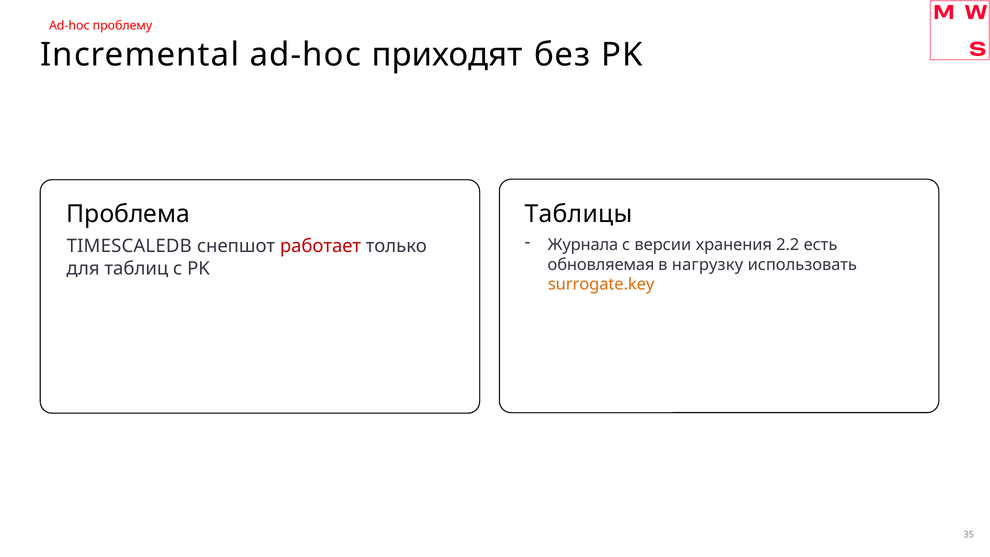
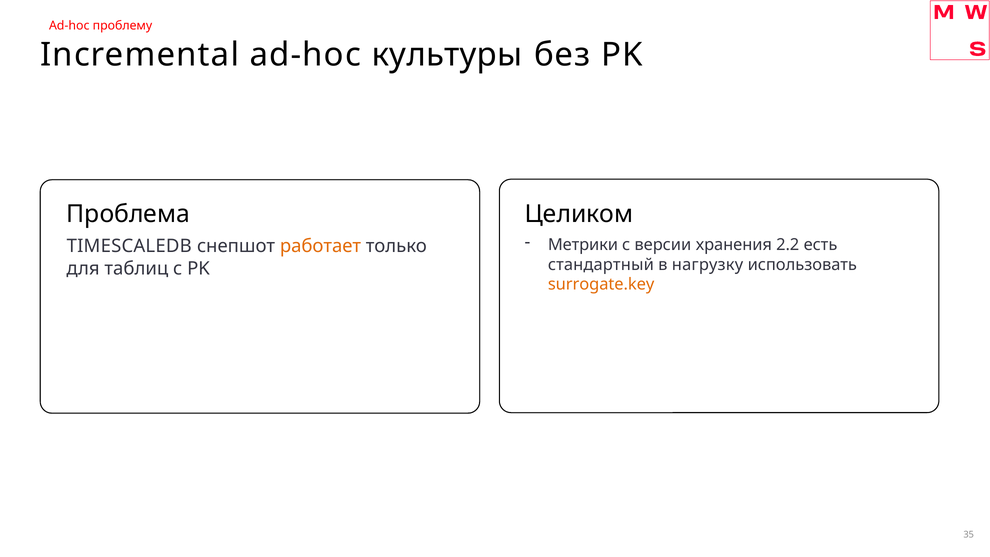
приходят: приходят -> культуры (447, 55)
Таблицы: Таблицы -> Целиком (579, 214)
Журнала: Журнала -> Метрики (583, 245)
работает colour: red -> orange (321, 246)
обновляемая: обновляемая -> стандартный (601, 265)
